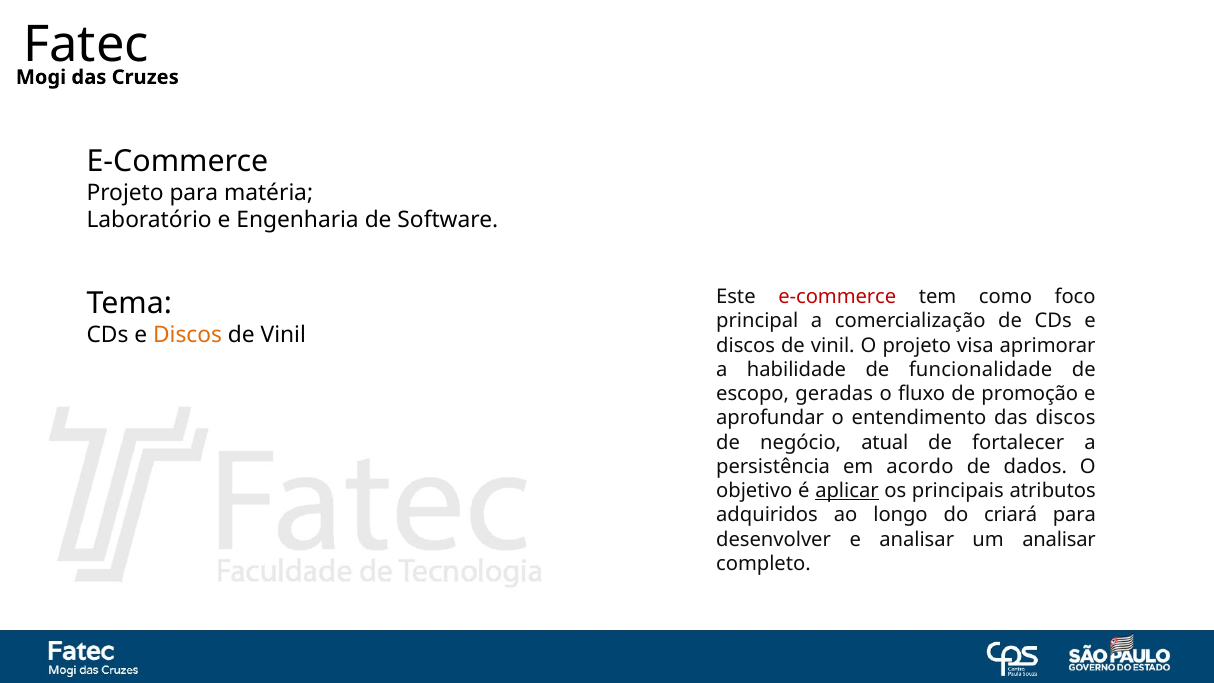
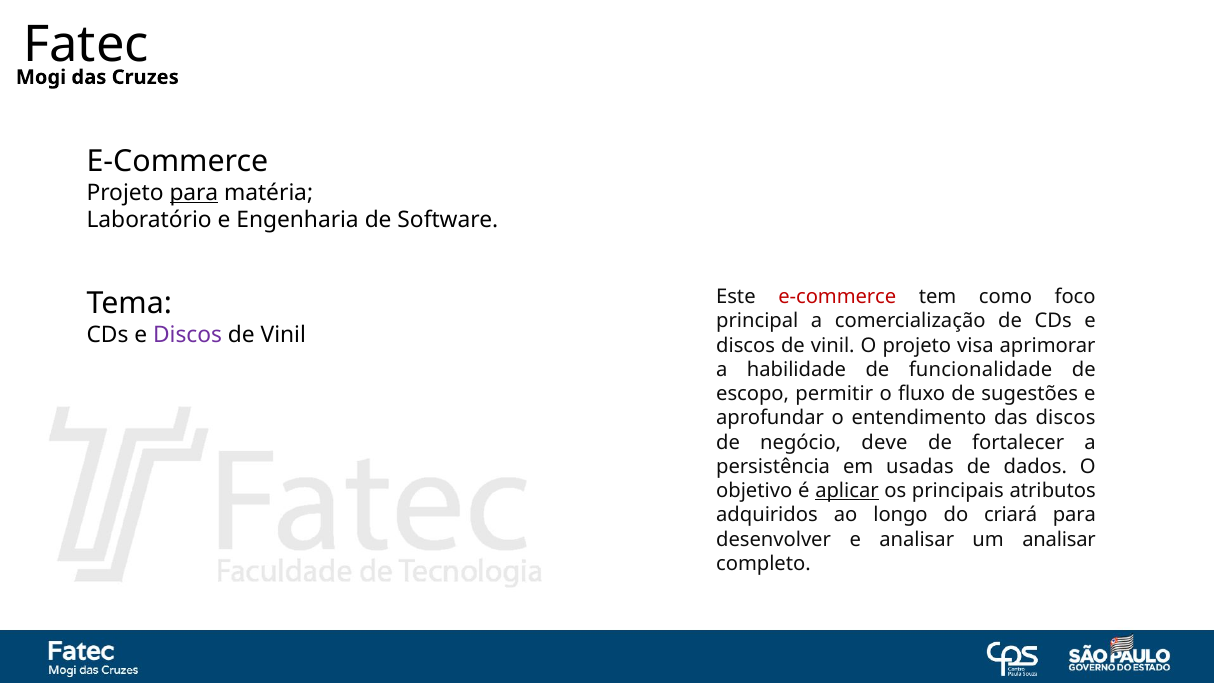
para underline: none -> present (194, 193)
Discos colour: orange -> purple (188, 335)
geradas: geradas -> permitir (834, 394)
promoção: promoção -> sugestões (1030, 394)
atual: atual -> deve (885, 442)
acordo: acordo -> usadas (920, 467)
